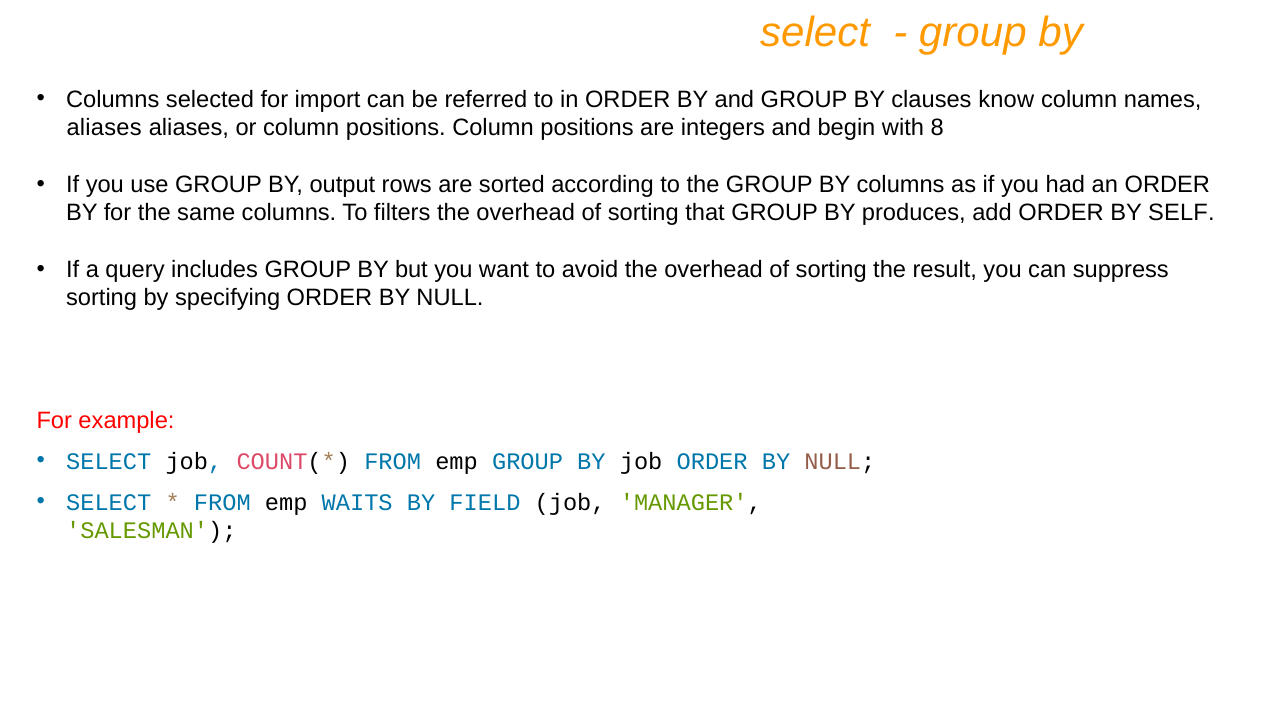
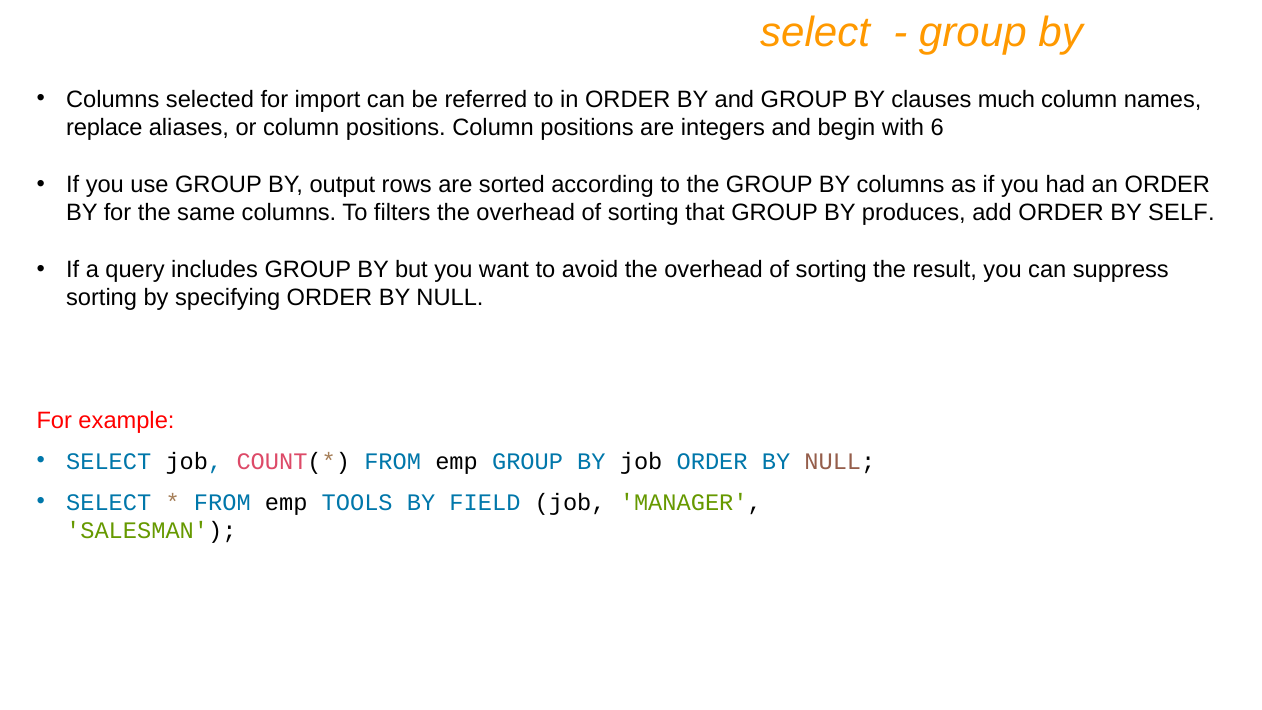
know: know -> much (1006, 99)
aliases: aliases -> replace (104, 128)
8: 8 -> 6 (937, 128)
WAITS: WAITS -> TOOLS (357, 502)
